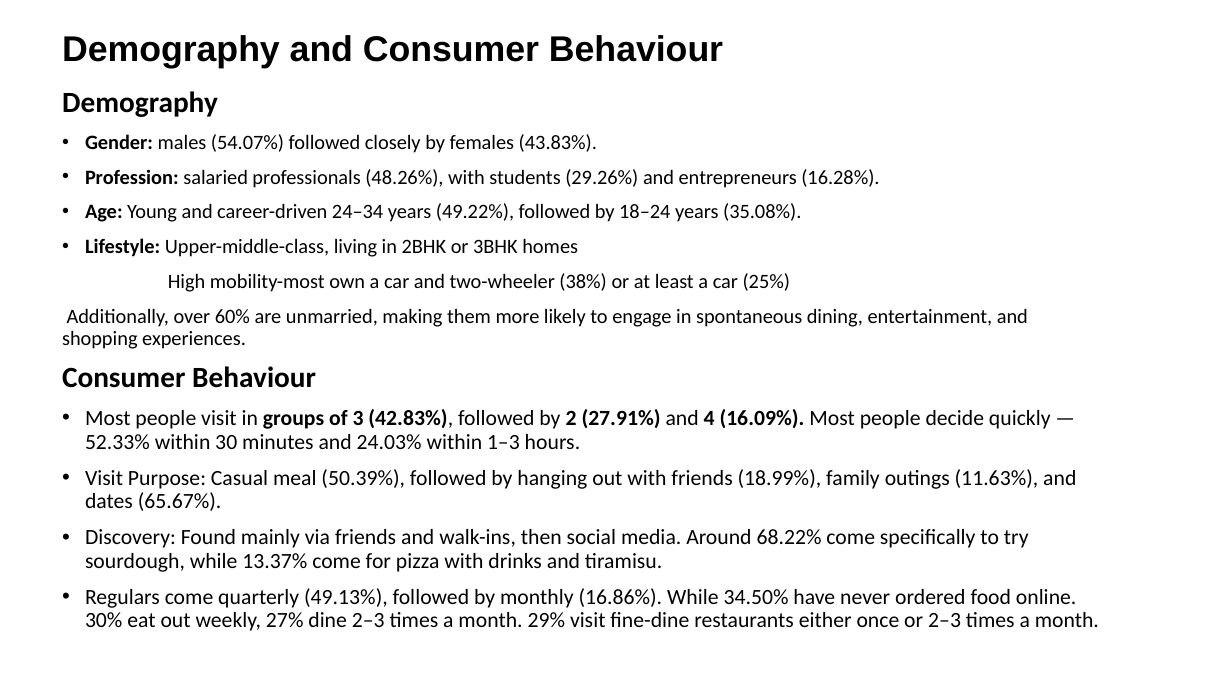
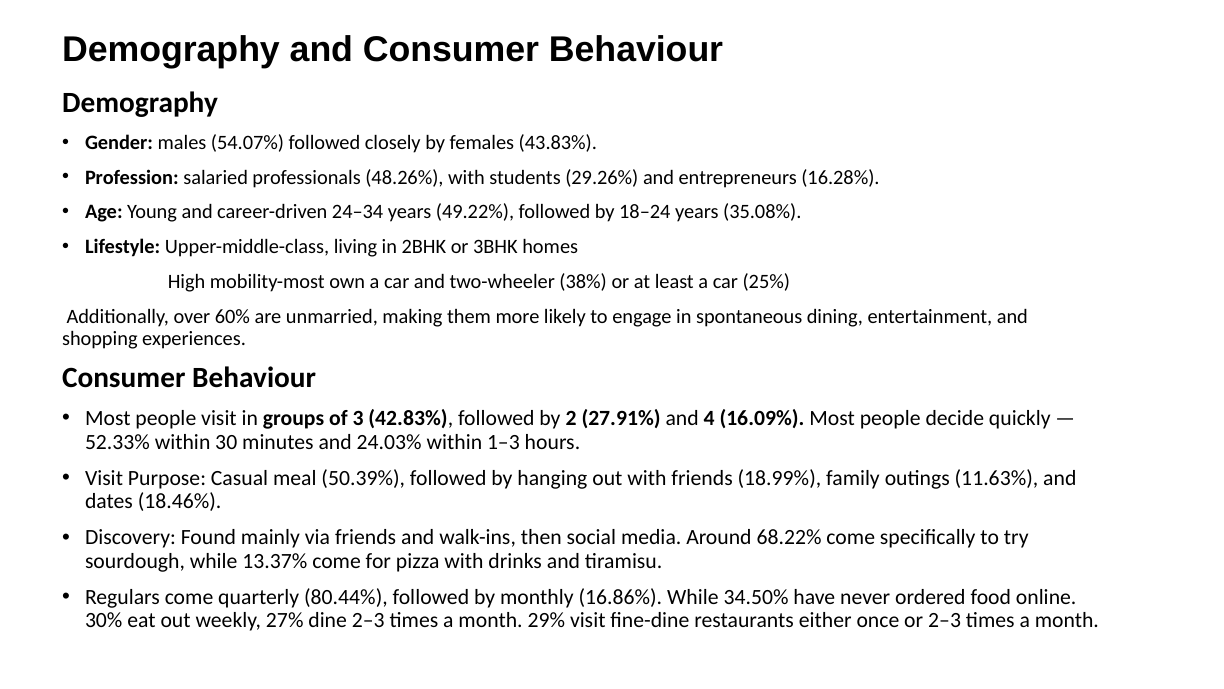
65.67%: 65.67% -> 18.46% (180, 501)
49.13%: 49.13% -> 80.44% (346, 597)
